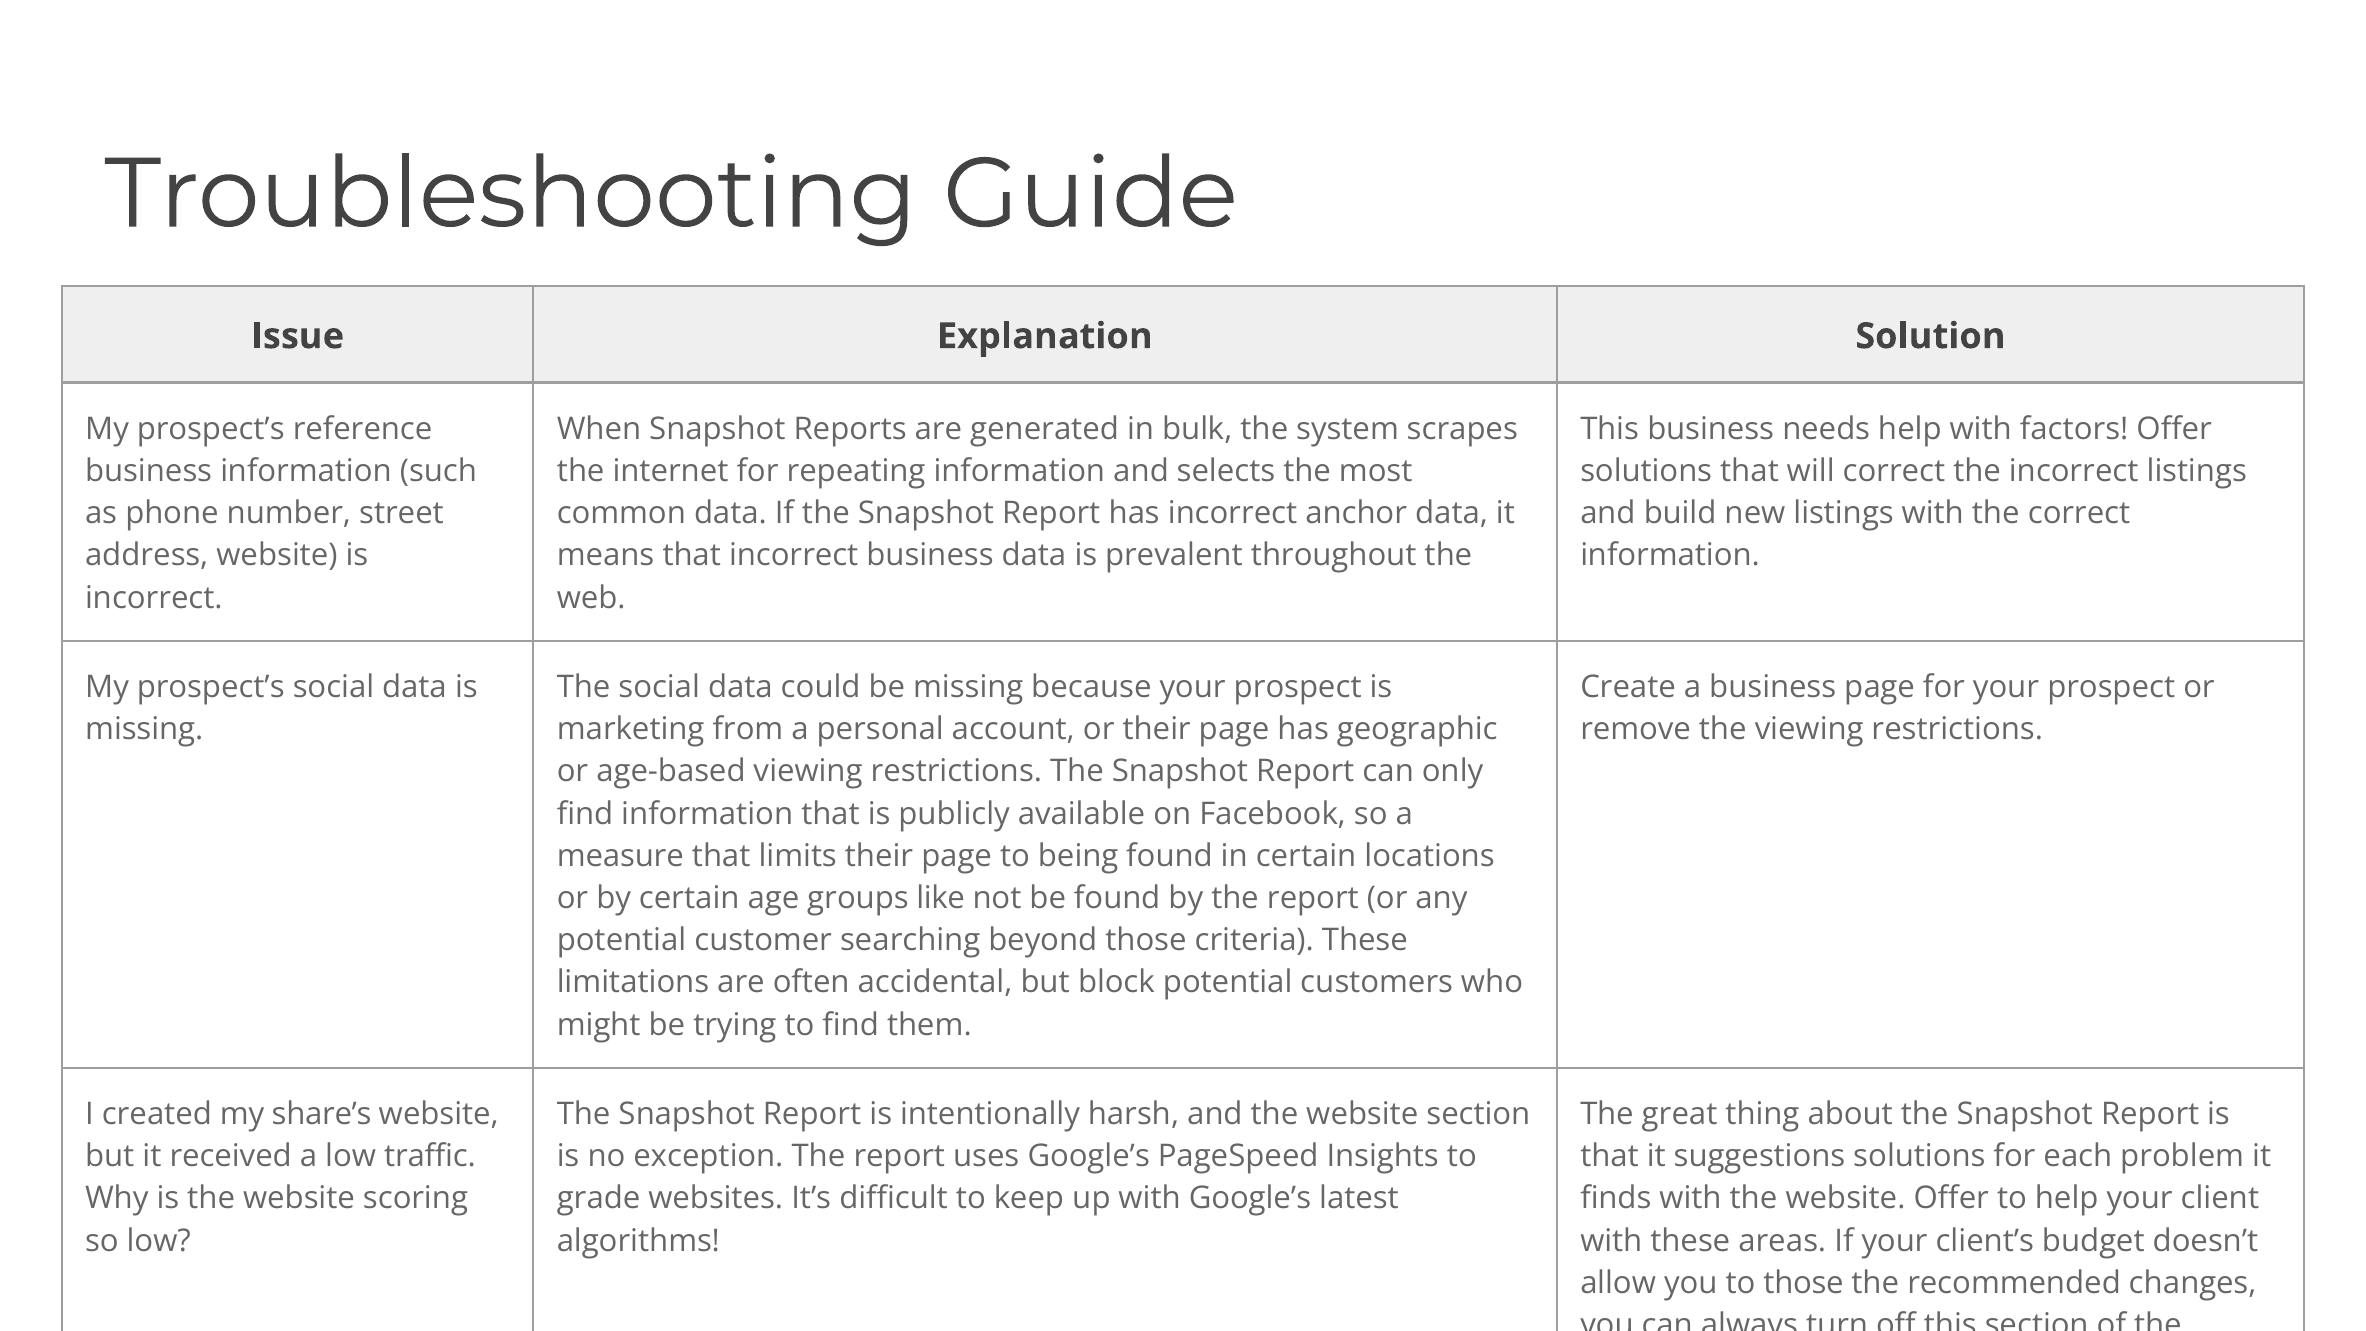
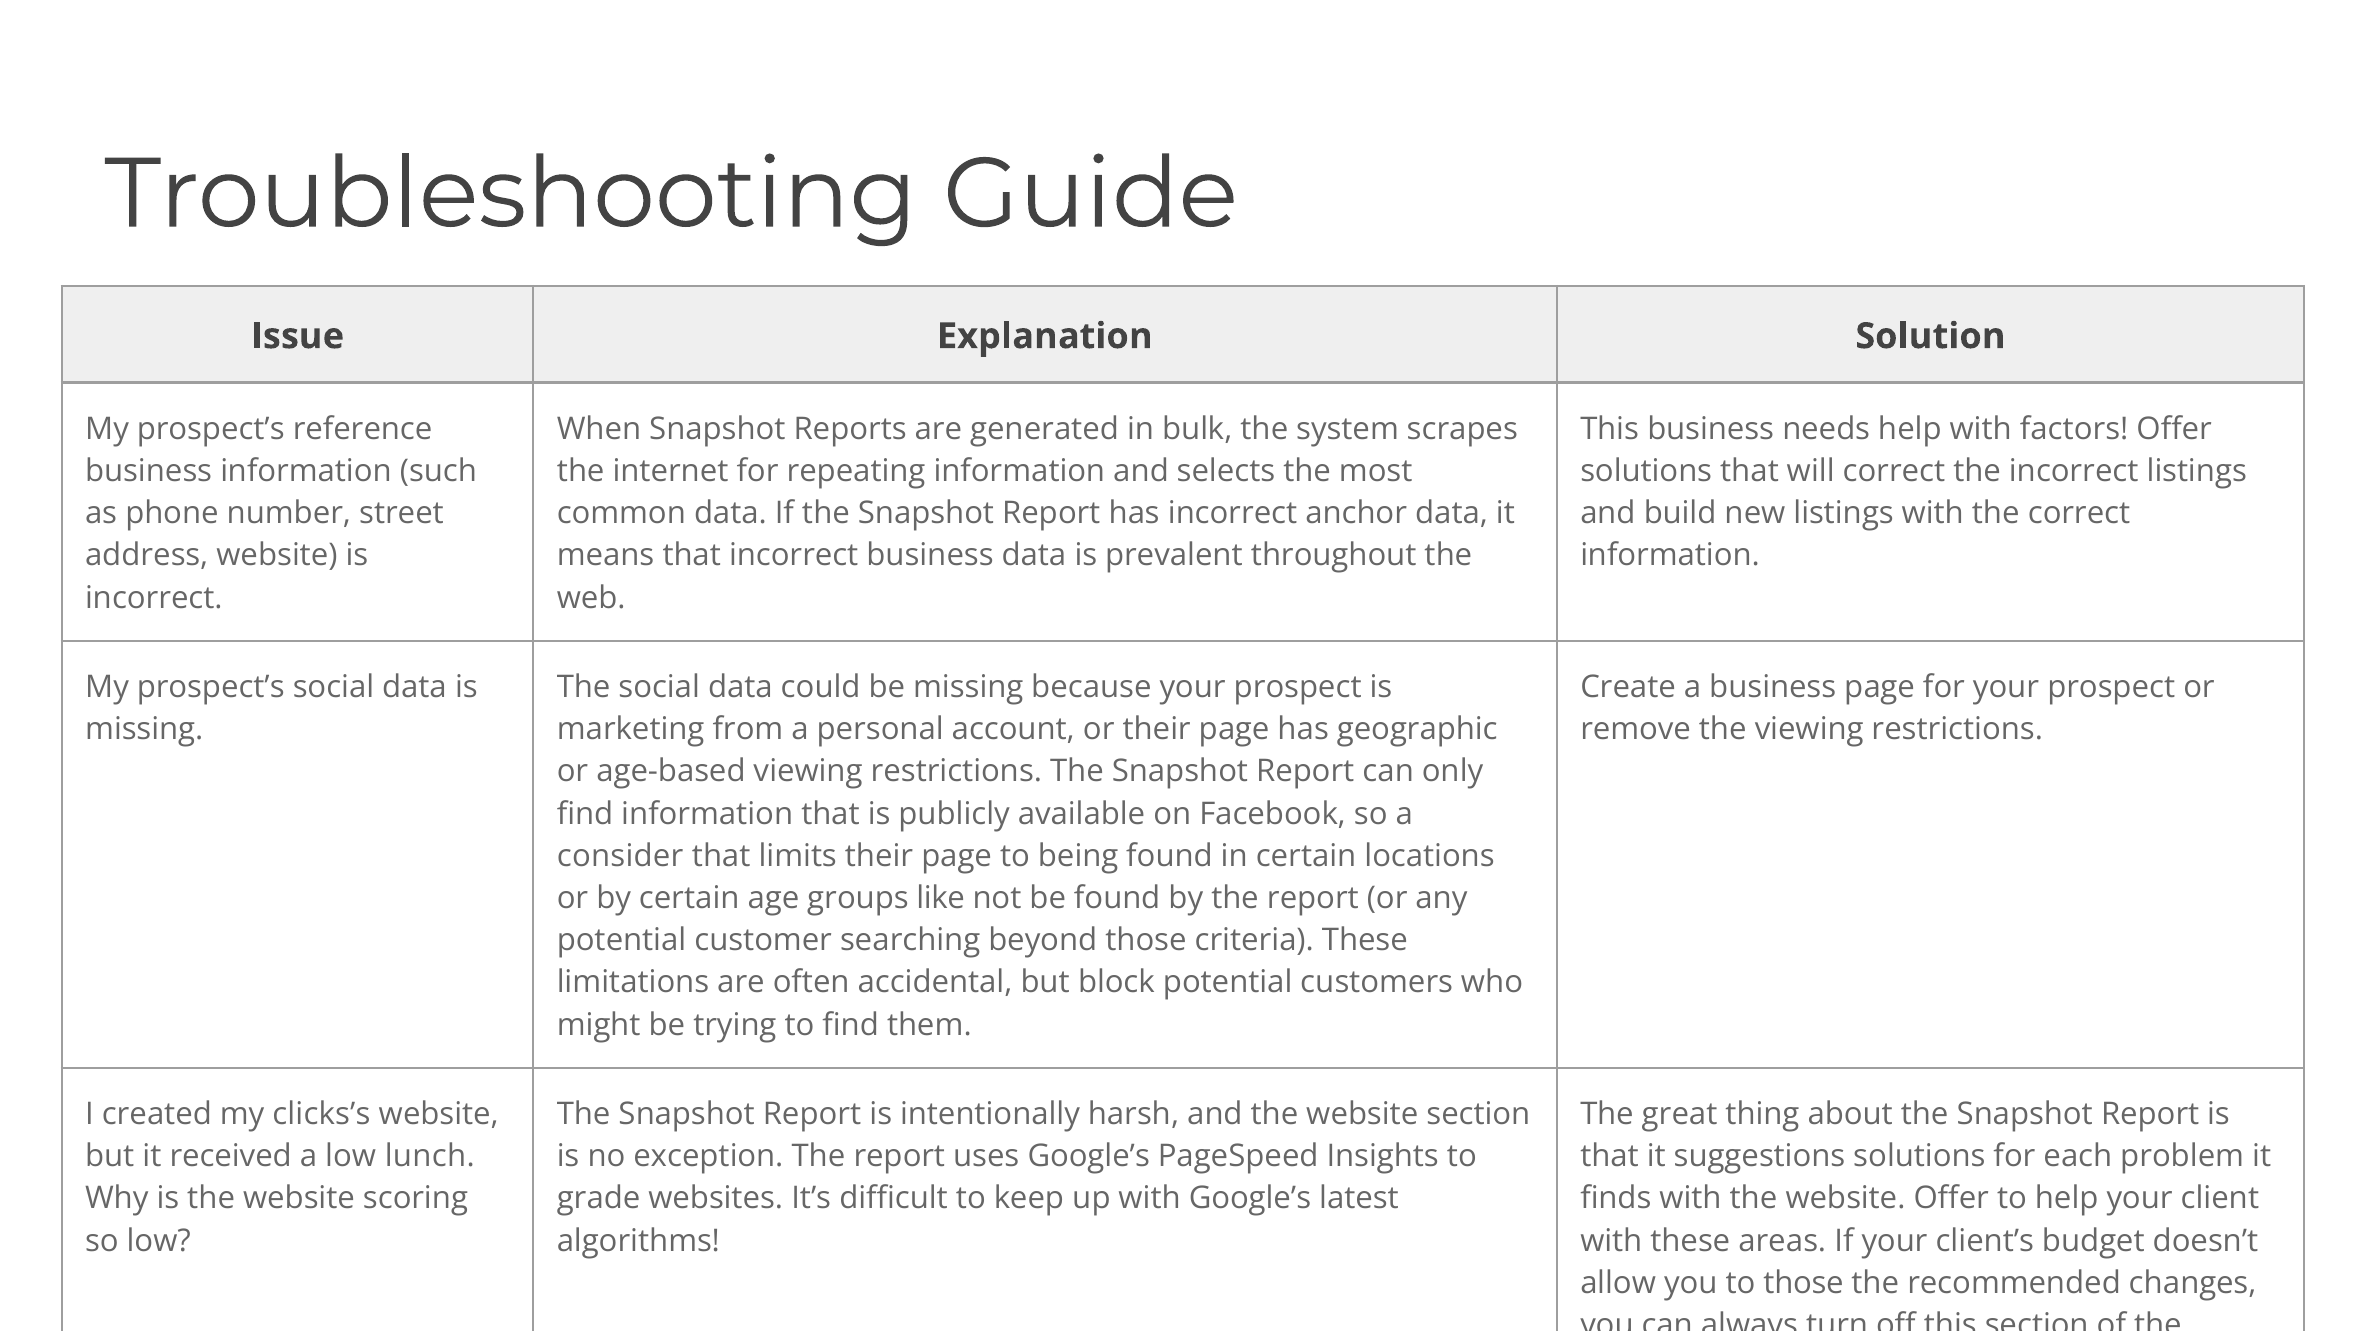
measure: measure -> consider (620, 856)
share’s: share’s -> clicks’s (321, 1114)
traffic: traffic -> lunch (430, 1156)
